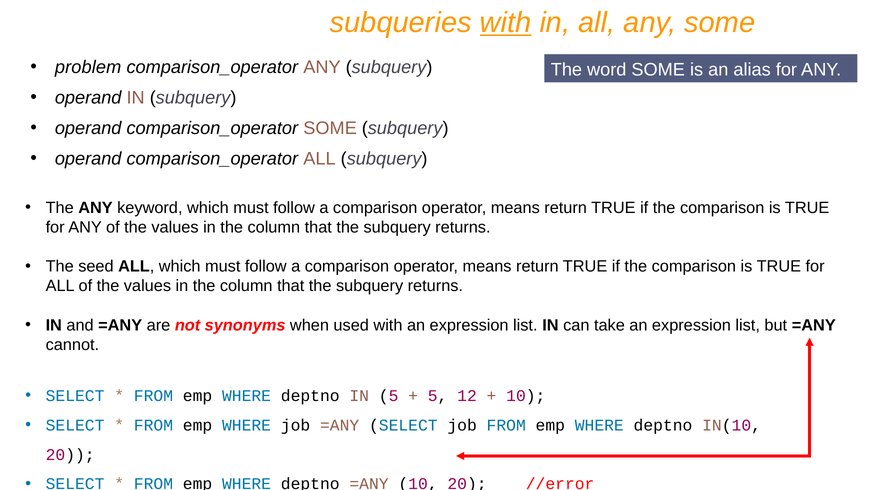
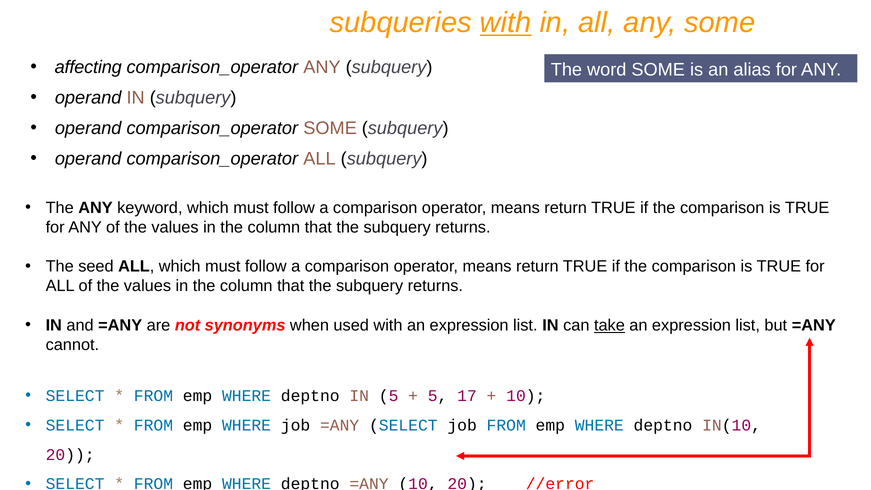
problem: problem -> affecting (88, 67)
take underline: none -> present (609, 325)
12: 12 -> 17 (467, 396)
